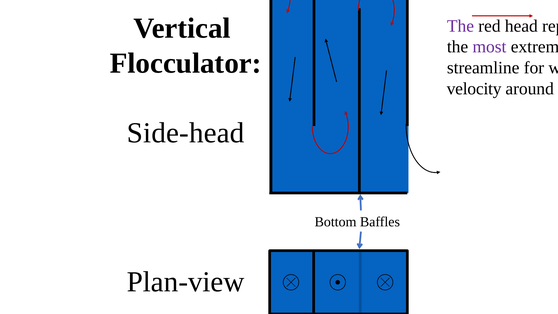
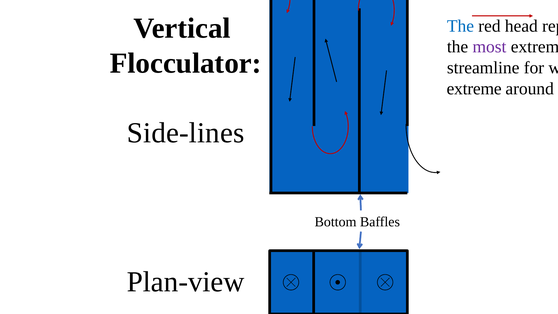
The colour: purple -> blue (460, 26)
velocity: velocity -> extreme (474, 89)
Side-head: Side-head -> Side-lines (186, 133)
